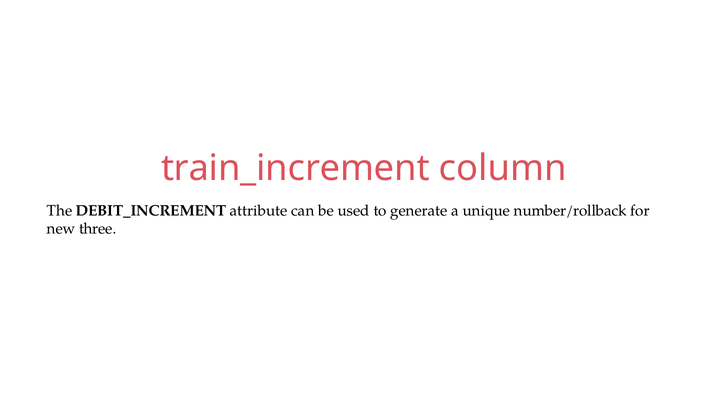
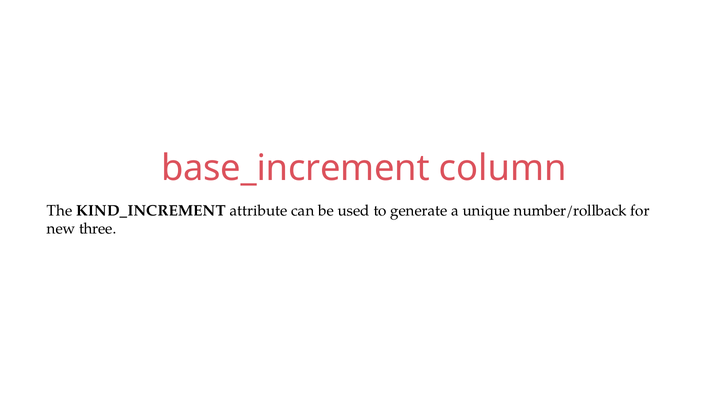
train_increment: train_increment -> base_increment (295, 168)
DEBIT_INCREMENT: DEBIT_INCREMENT -> KIND_INCREMENT (151, 210)
